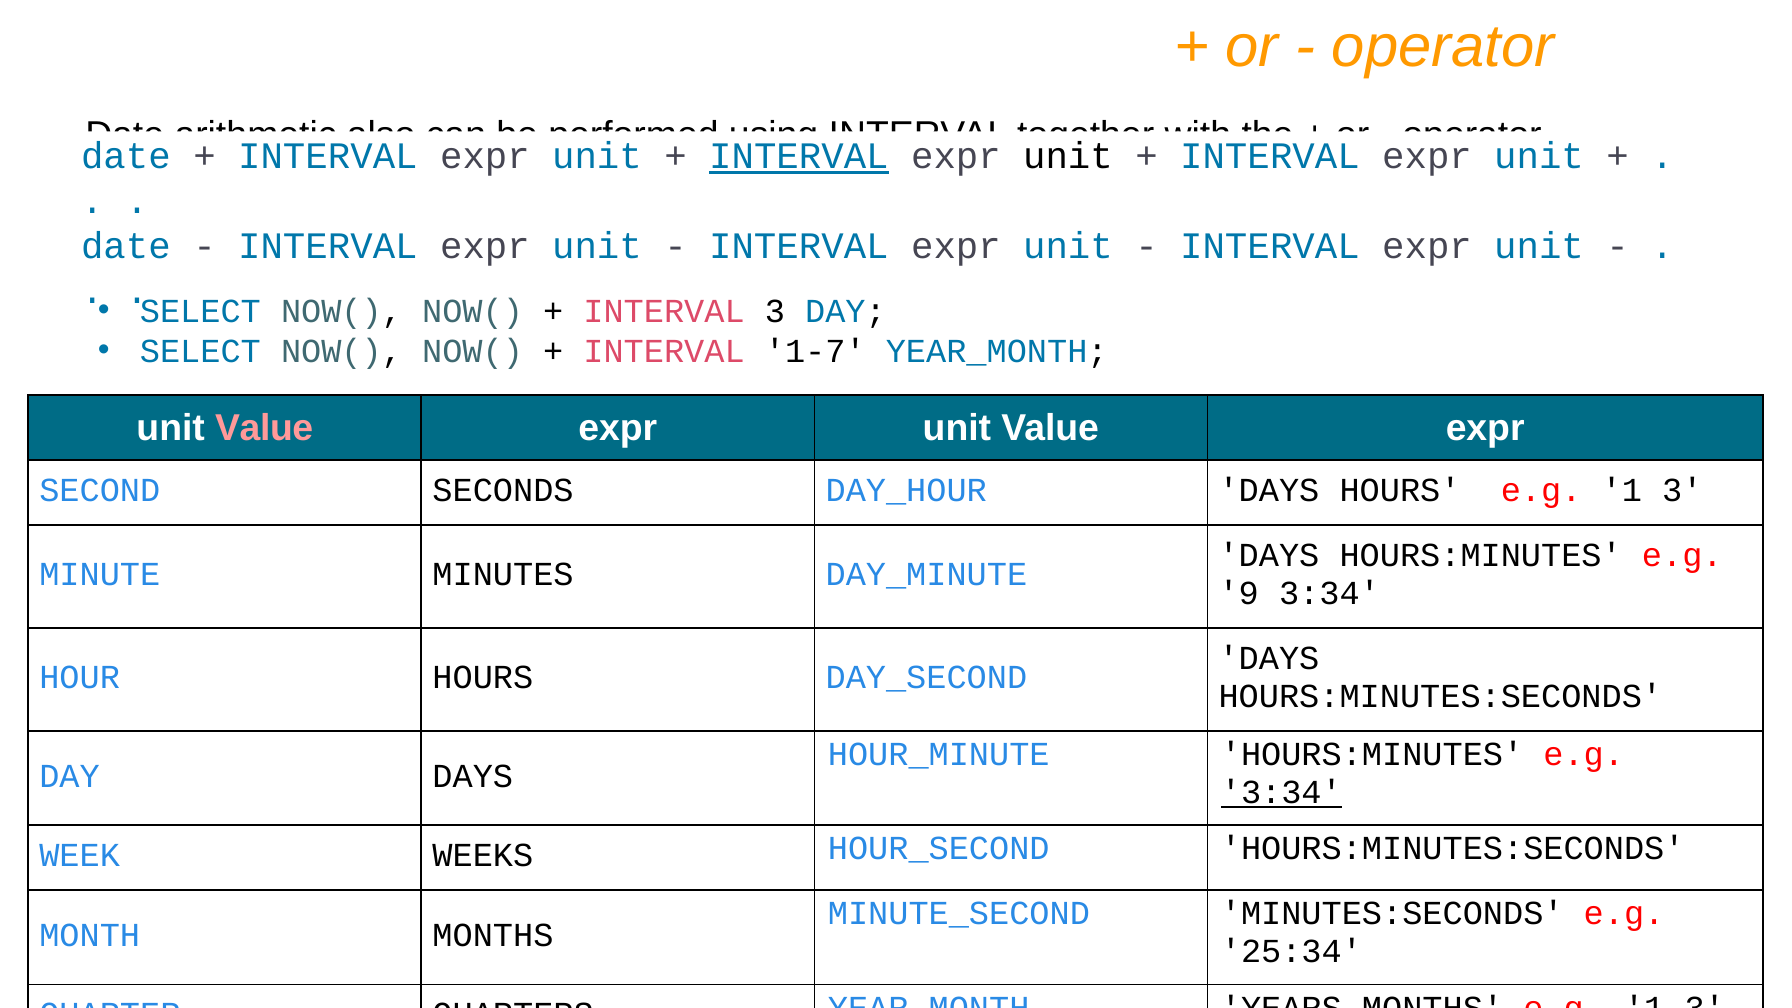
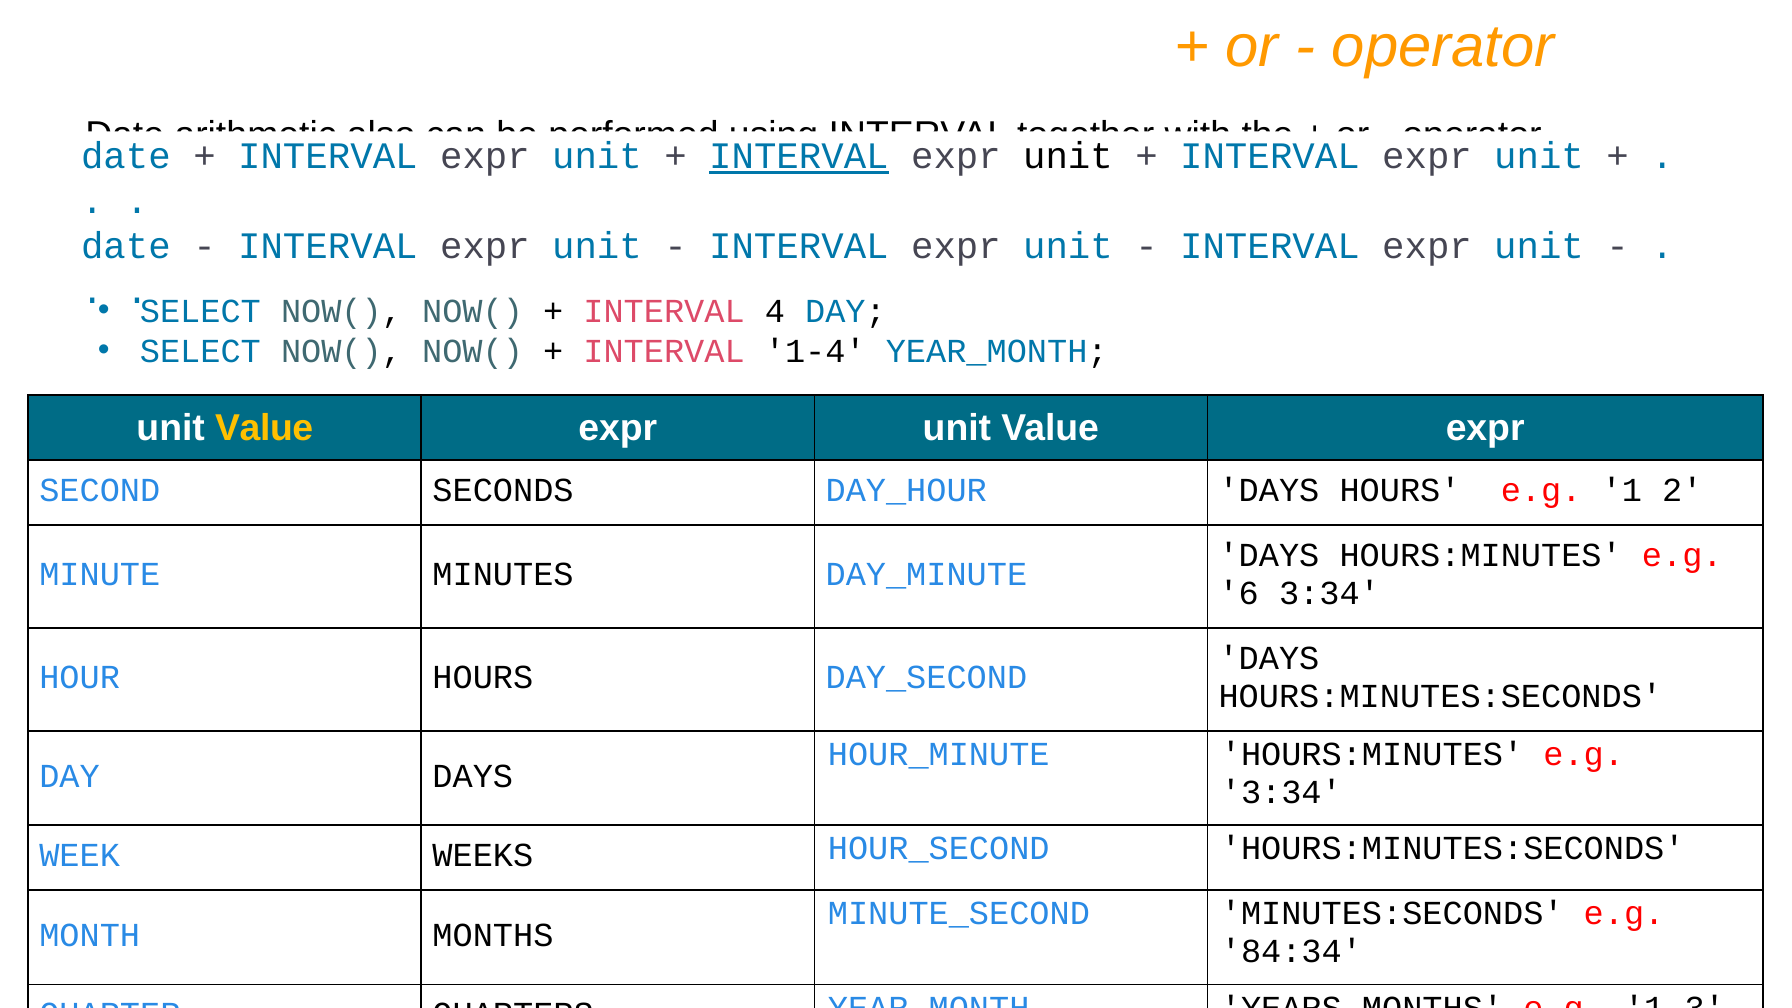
INTERVAL 3: 3 -> 4 (775, 311)
1-7: 1-7 -> 1-4 (815, 351)
Value colour: pink -> yellow (264, 428)
1 3: 3 -> 2 (1682, 490)
9: 9 -> 6 (1239, 593)
3:34 underline: present -> none (1281, 793)
25:34: 25:34 -> 84:34 (1291, 952)
